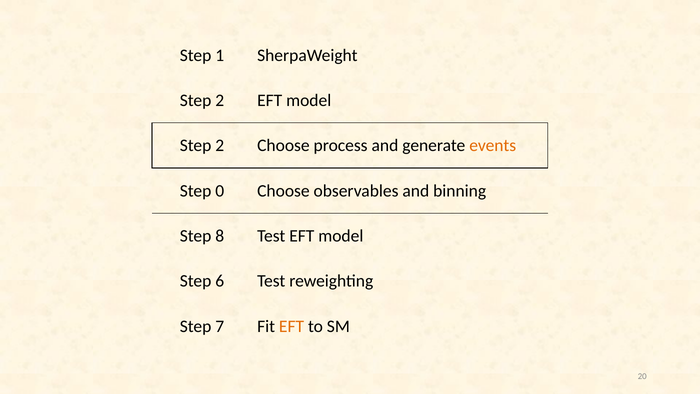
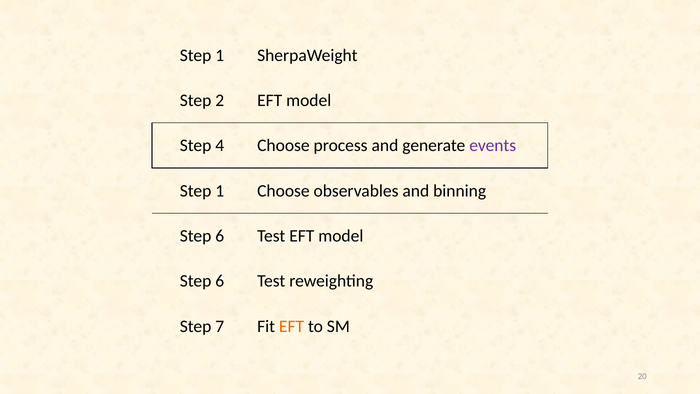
2: 2 -> 4 (220, 146)
events colour: orange -> purple (493, 146)
0: 0 -> 1 (220, 191)
8: 8 -> 6 (220, 236)
